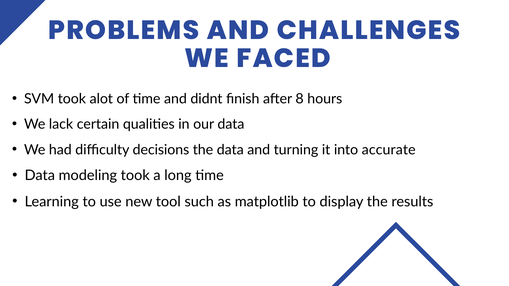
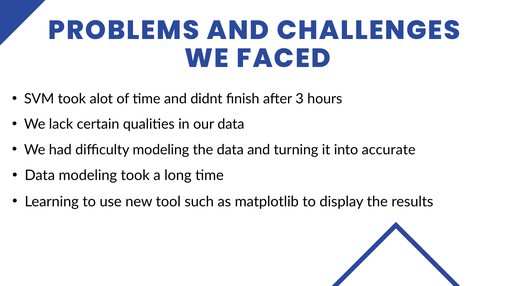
8: 8 -> 3 (300, 99)
difficulty decisions: decisions -> modeling (161, 150)
